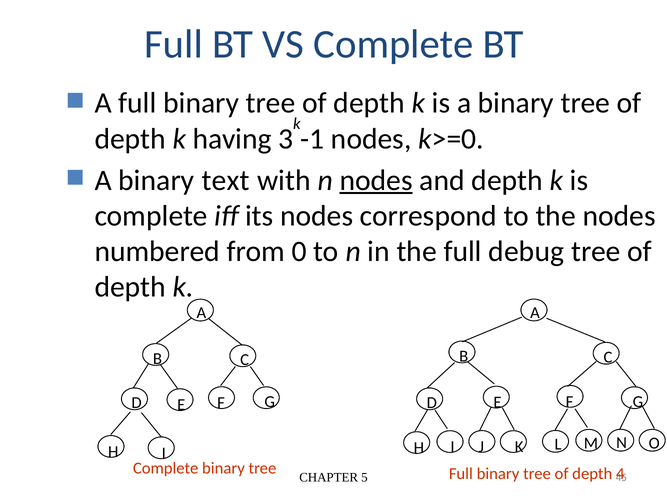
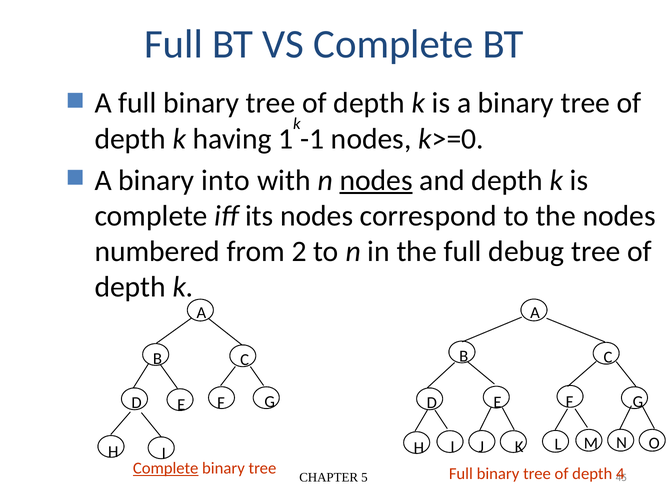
3: 3 -> 1 (286, 139)
text: text -> into (226, 180)
0: 0 -> 2 (299, 252)
Complete underline: none -> present (166, 468)
